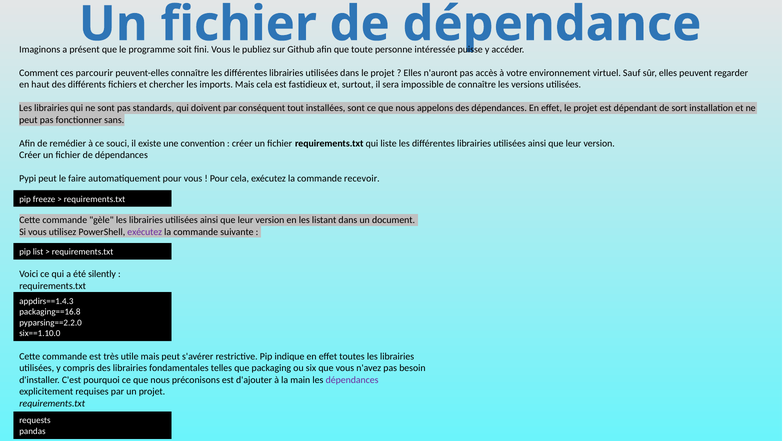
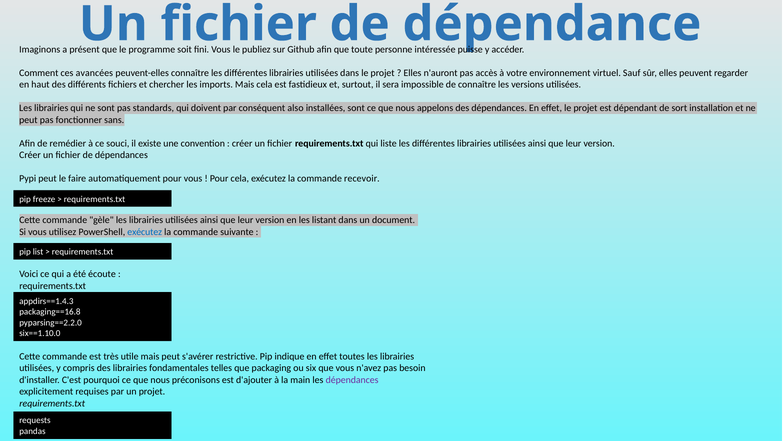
parcourir: parcourir -> avancées (94, 73)
tout: tout -> also (295, 108)
exécutez colour: purple -> blue (145, 232)
silently: silently -> écoute (102, 274)
